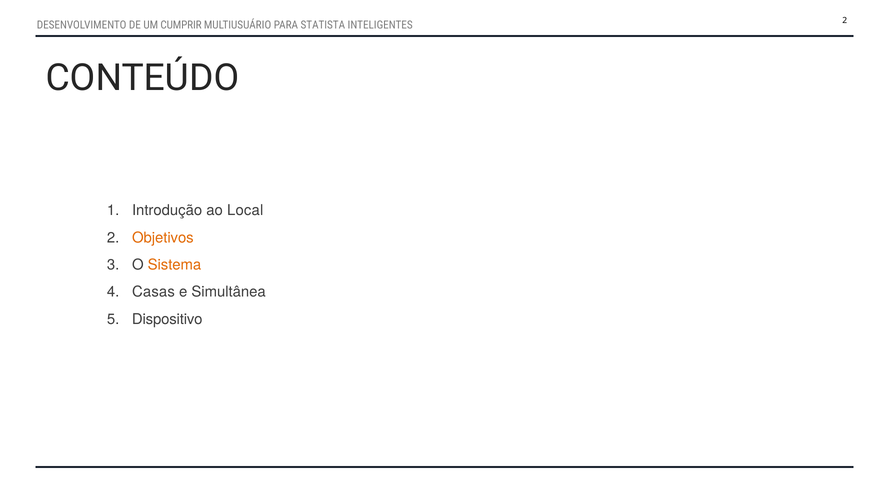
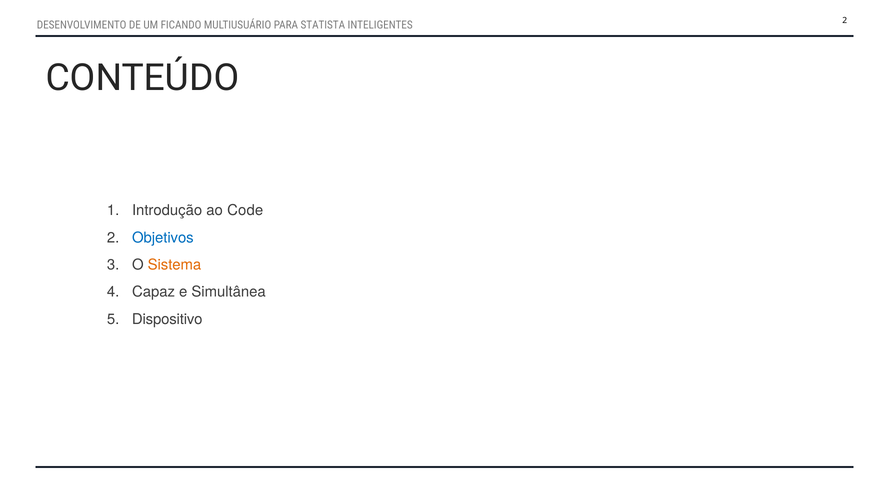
CUMPRIR: CUMPRIR -> FICANDO (181, 25)
Local: Local -> Code (245, 211)
Objetivos colour: orange -> blue (163, 238)
Casas: Casas -> Capaz (154, 292)
